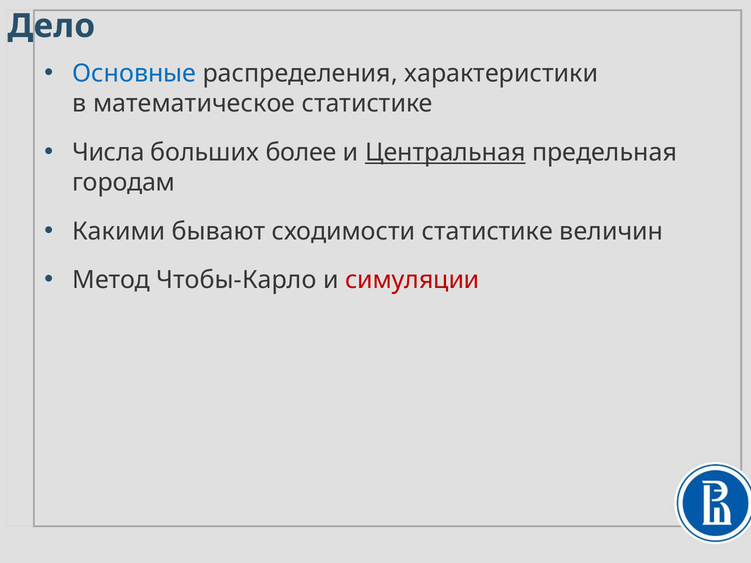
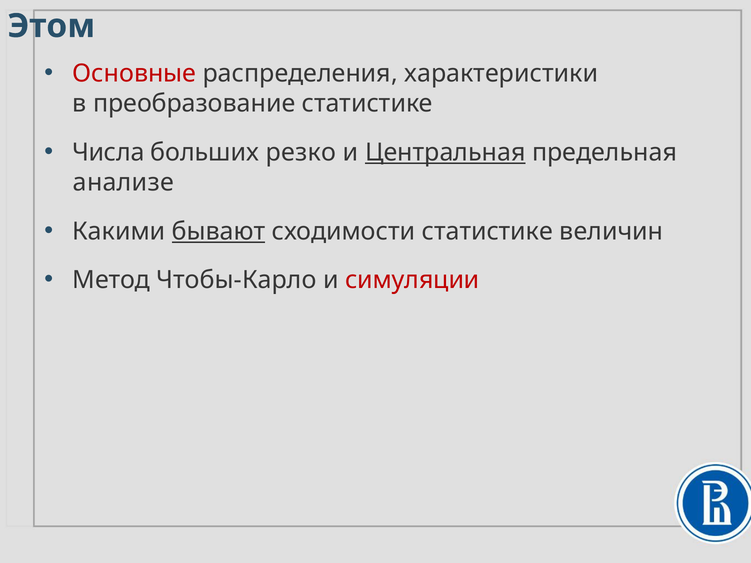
Дело: Дело -> Этом (51, 26)
Основные colour: blue -> red (134, 74)
математическое: математическое -> преобразование (194, 104)
более: более -> резко (301, 152)
городам: городам -> анализе (123, 183)
бывают underline: none -> present (219, 231)
